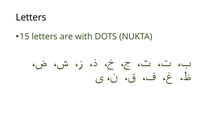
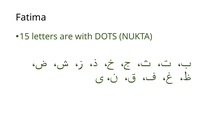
Letters: Letters -> Fatima (31, 17)
